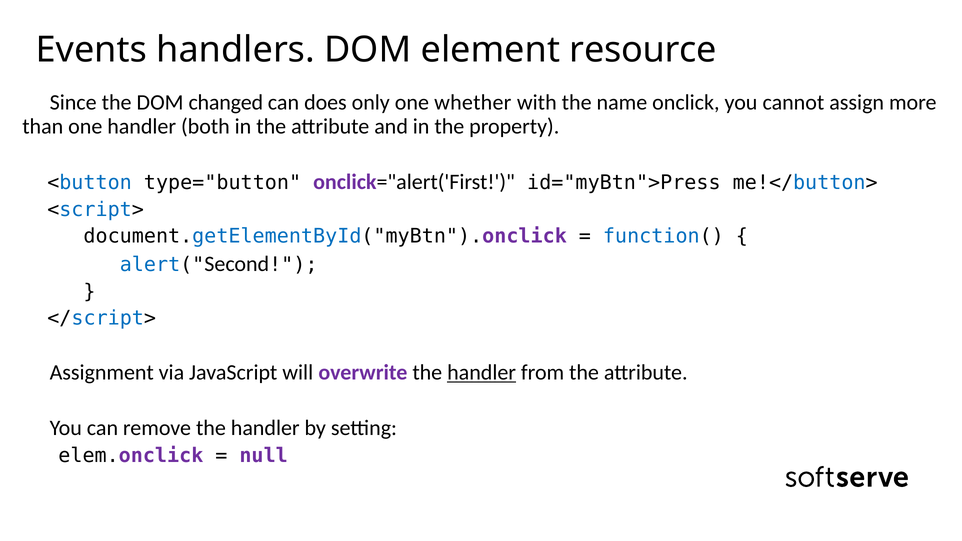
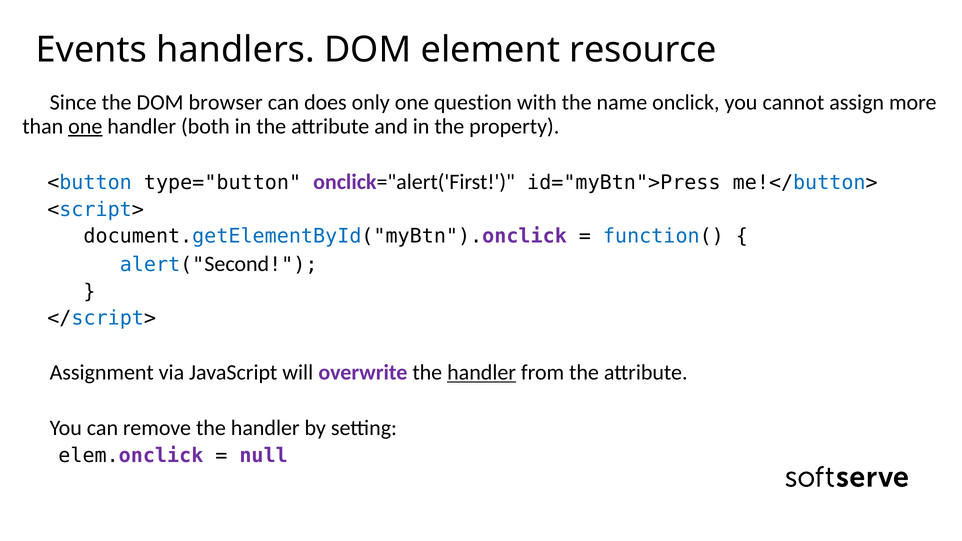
changed: changed -> browser (226, 103)
whether: whether -> question (473, 103)
one underline: none -> present (85, 126)
